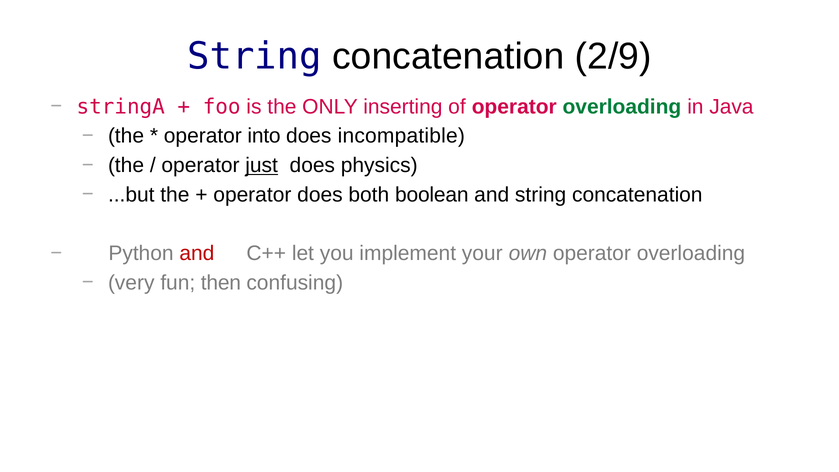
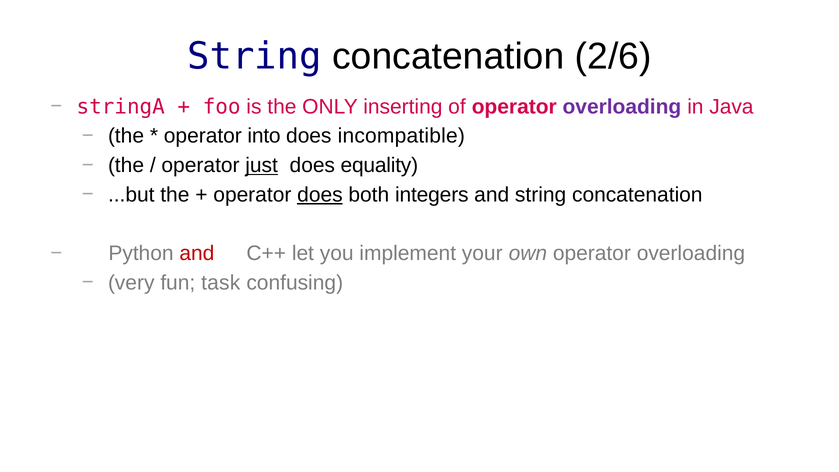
2/9: 2/9 -> 2/6 (613, 57)
overloading colour: green -> purple (622, 107)
physics: physics -> equality (379, 165)
does underline: none -> present (320, 195)
boolean: boolean -> integers (432, 195)
then: then -> task (221, 283)
